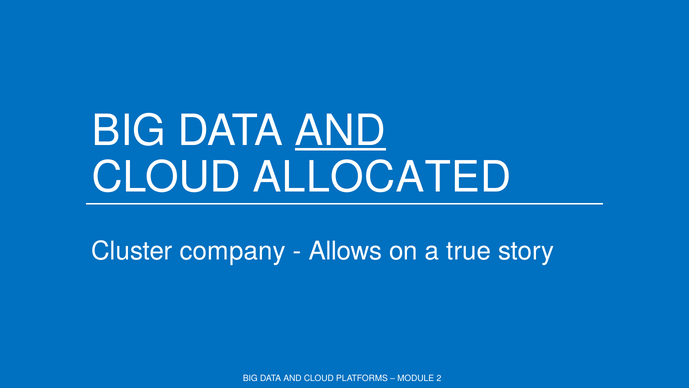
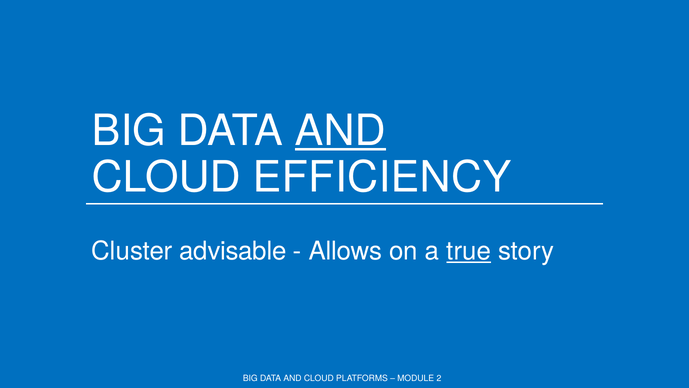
ALLOCATED: ALLOCATED -> EFFICIENCY (382, 177)
company: company -> advisable (233, 251)
true underline: none -> present (469, 251)
